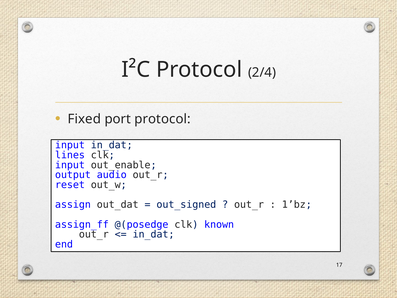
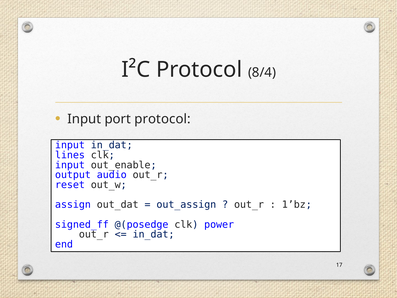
2/4: 2/4 -> 8/4 (262, 72)
Fixed: Fixed -> Input (84, 119)
out_signed: out_signed -> out_assign (186, 204)
assign_ff: assign_ff -> signed_ff (82, 224)
known: known -> power (219, 224)
